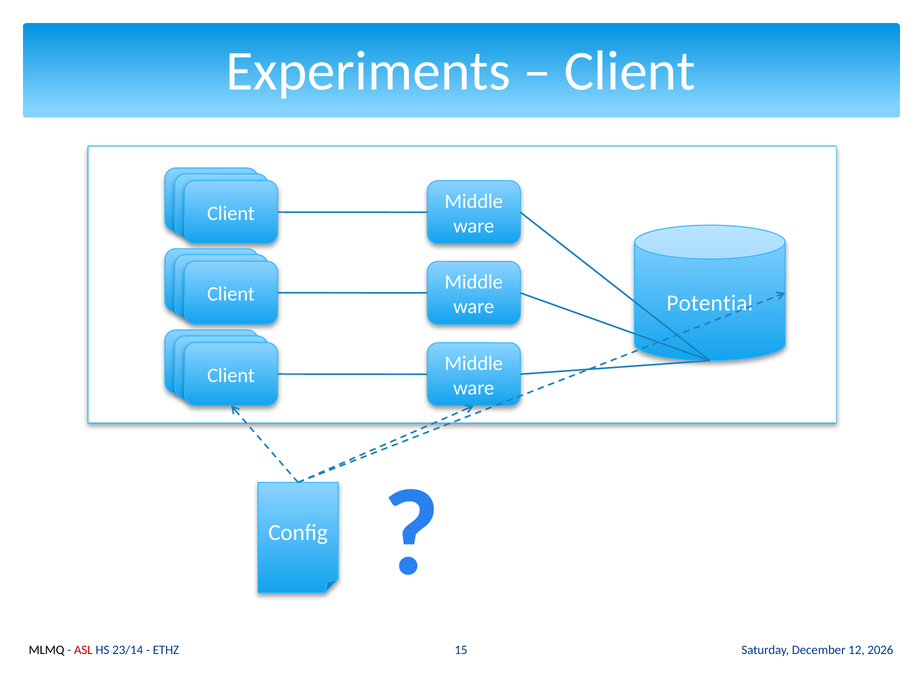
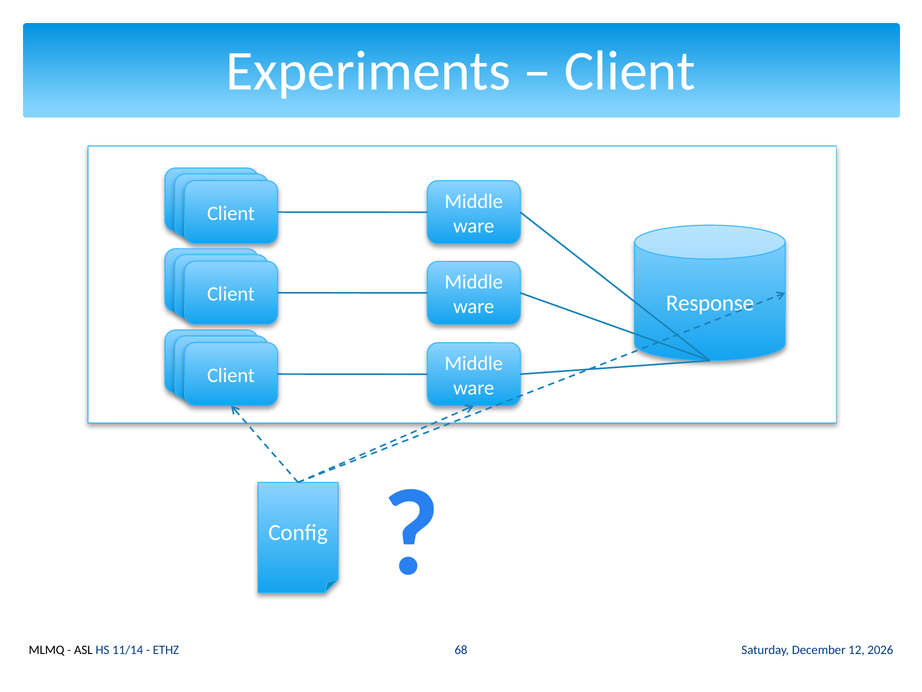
Potential: Potential -> Response (710, 303)
ASL colour: red -> black (83, 649)
23/14: 23/14 -> 11/14 (128, 649)
15: 15 -> 68 (461, 649)
